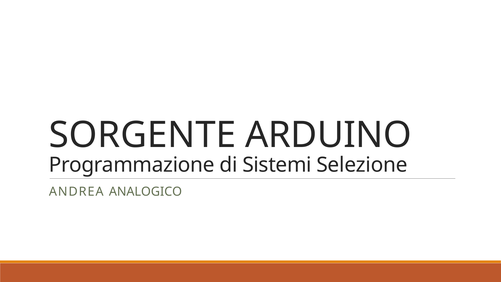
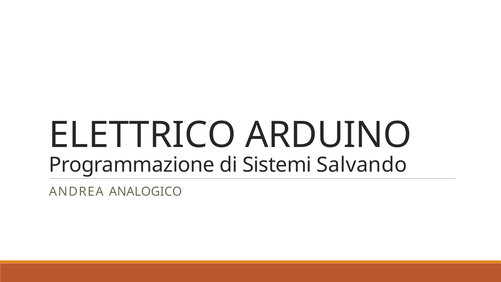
SORGENTE: SORGENTE -> ELETTRICO (143, 135)
Selezione: Selezione -> Salvando (362, 165)
